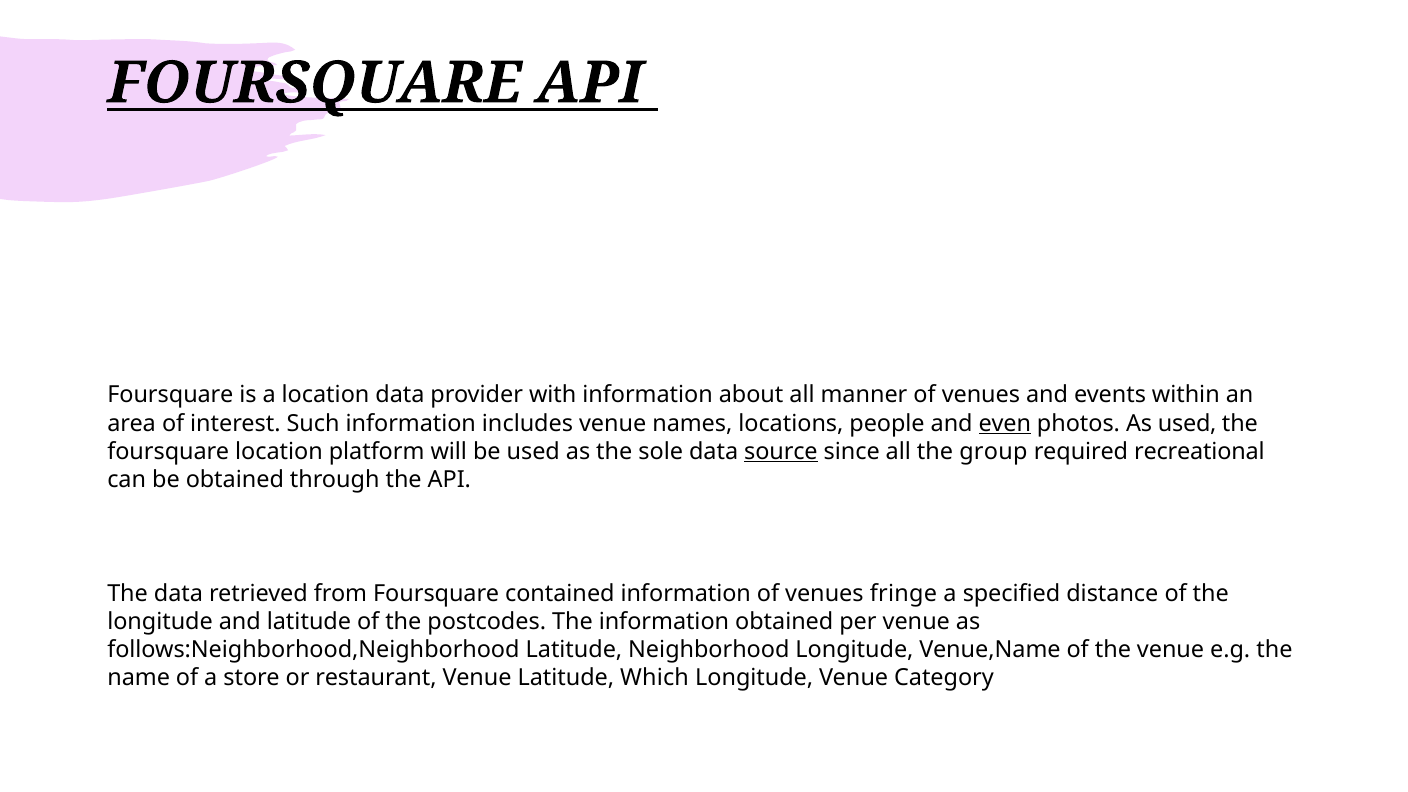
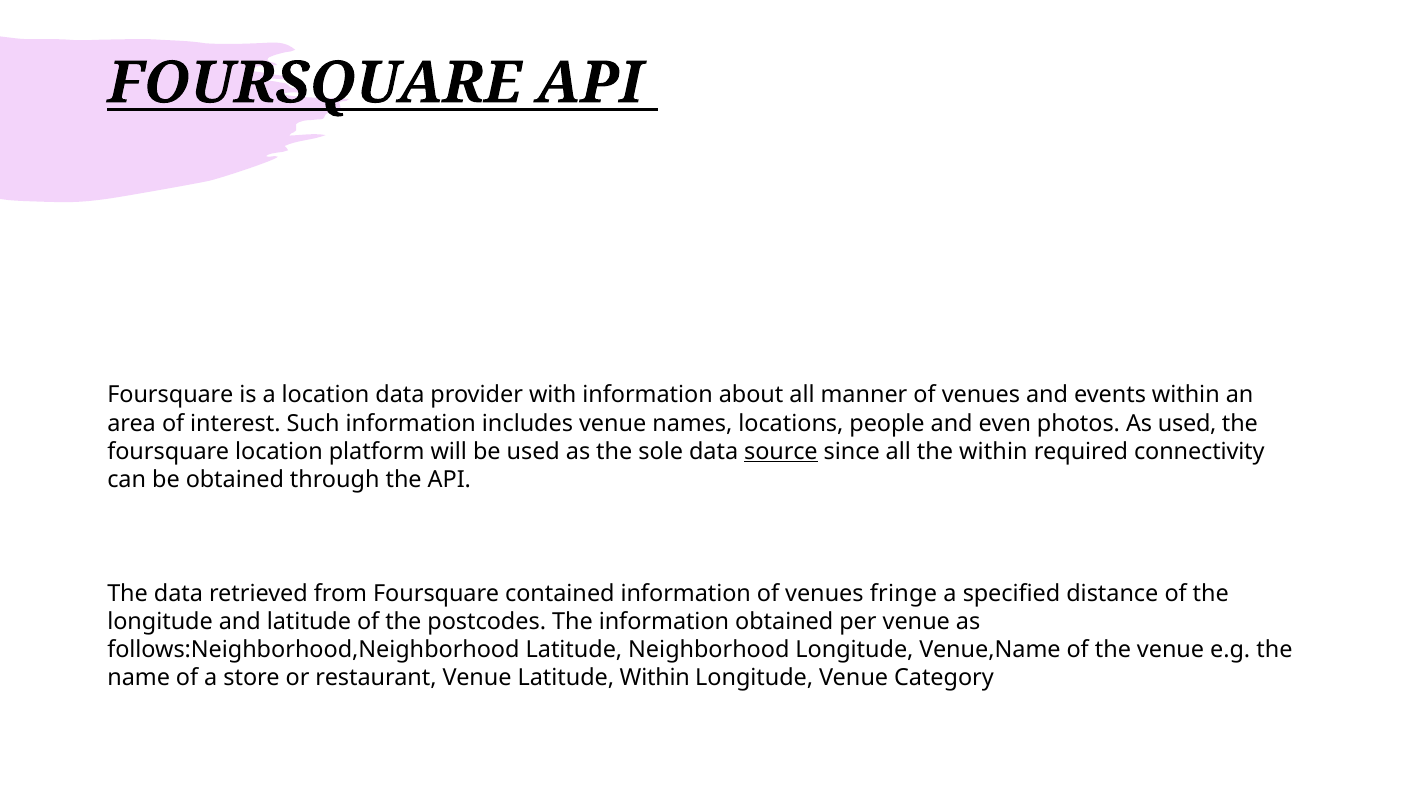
even underline: present -> none (1005, 423)
the group: group -> within (993, 452)
recreational: recreational -> connectivity (1199, 452)
Latitude Which: Which -> Within (655, 678)
